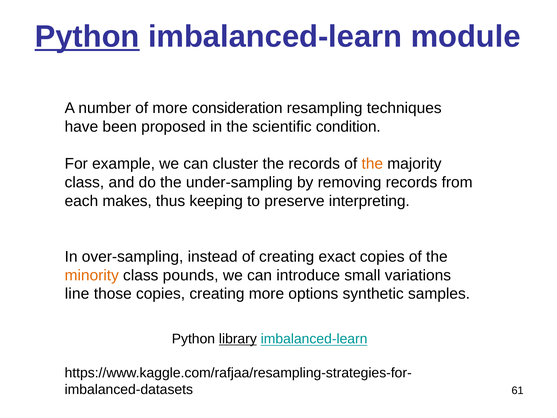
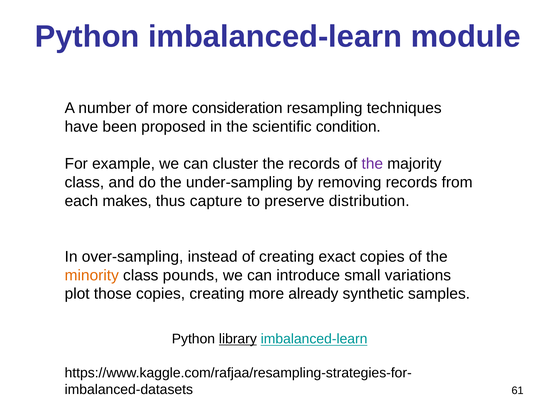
Python underline: present -> none (87, 37)
the colour: orange -> purple (372, 164)
keeping: keeping -> capture (216, 201)
interpreting: interpreting -> distribution (369, 201)
line: line -> plot (77, 294)
options: options -> already (313, 294)
